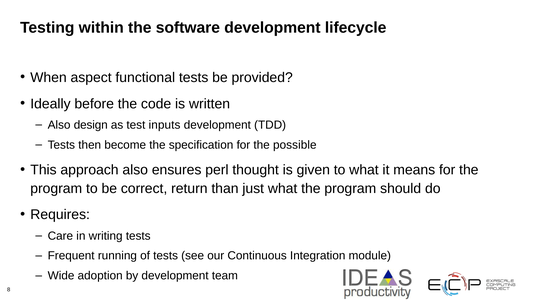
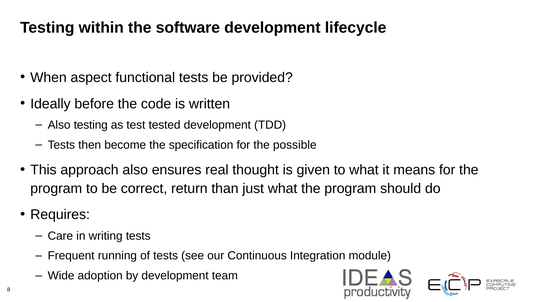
Also design: design -> testing (91, 125)
inputs: inputs -> tested (165, 125)
perl: perl -> real (217, 170)
